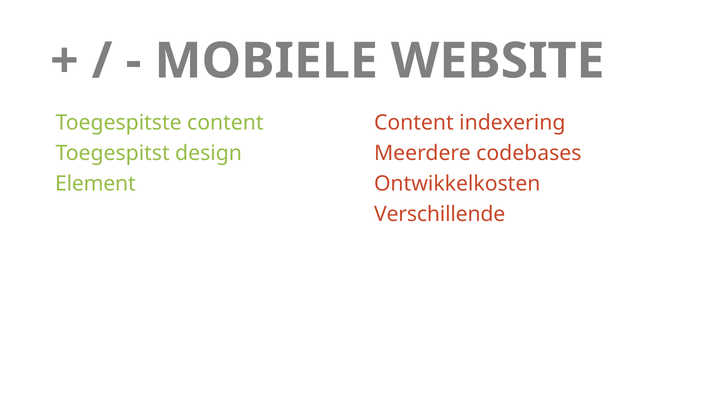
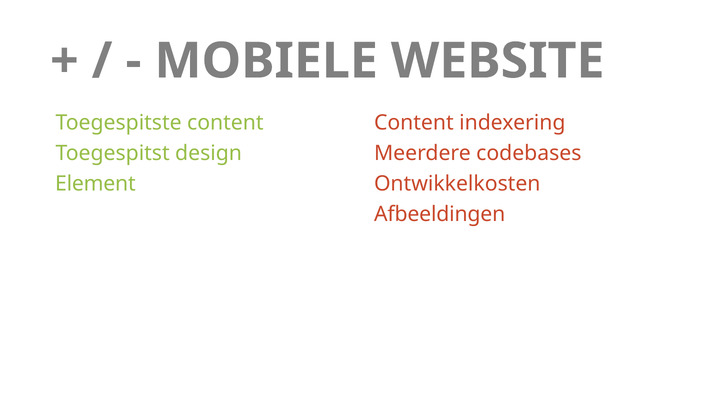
Verschillende: Verschillende -> Afbeeldingen (440, 215)
